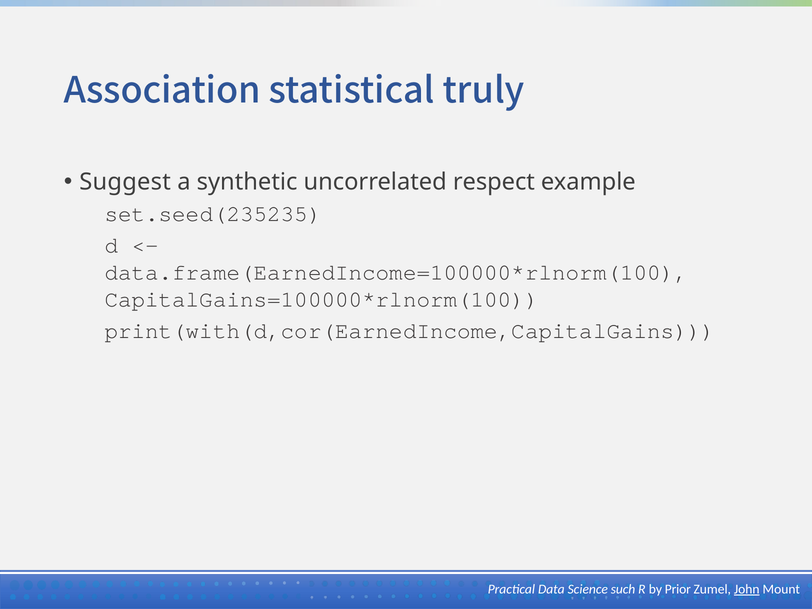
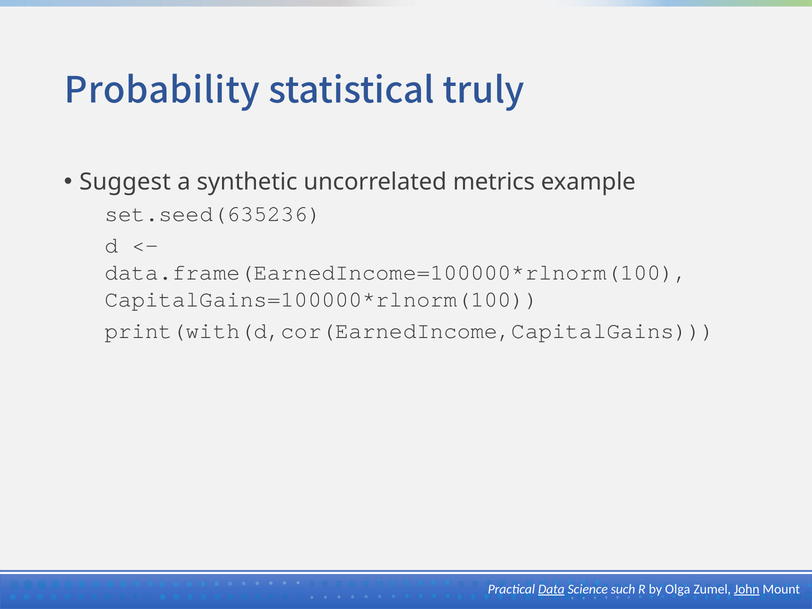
Association: Association -> Probability (162, 91)
respect: respect -> metrics (494, 182)
set.seed(235235: set.seed(235235 -> set.seed(635236 (213, 214)
Data underline: none -> present (551, 589)
Prior: Prior -> Olga (678, 589)
